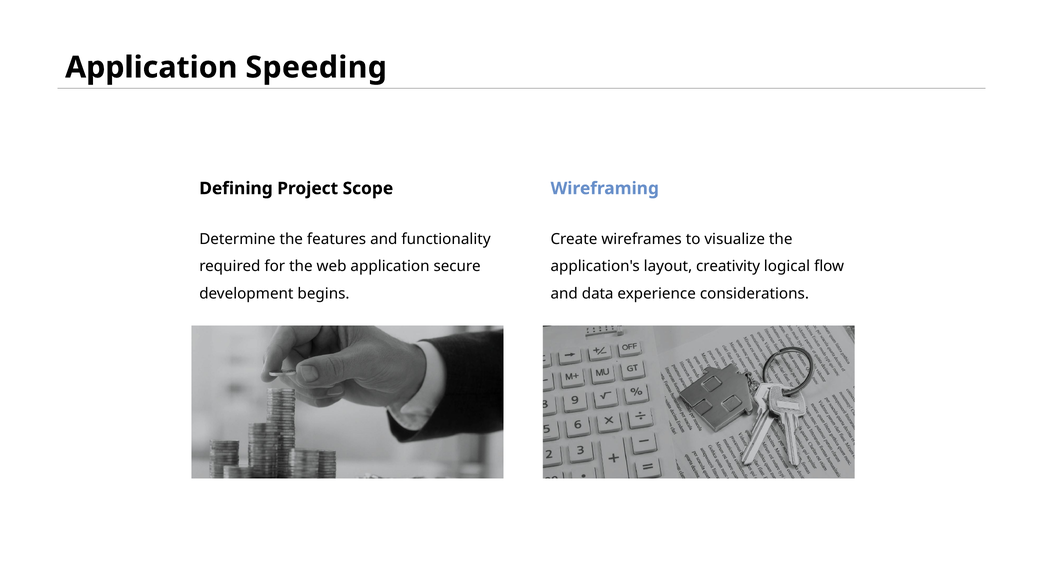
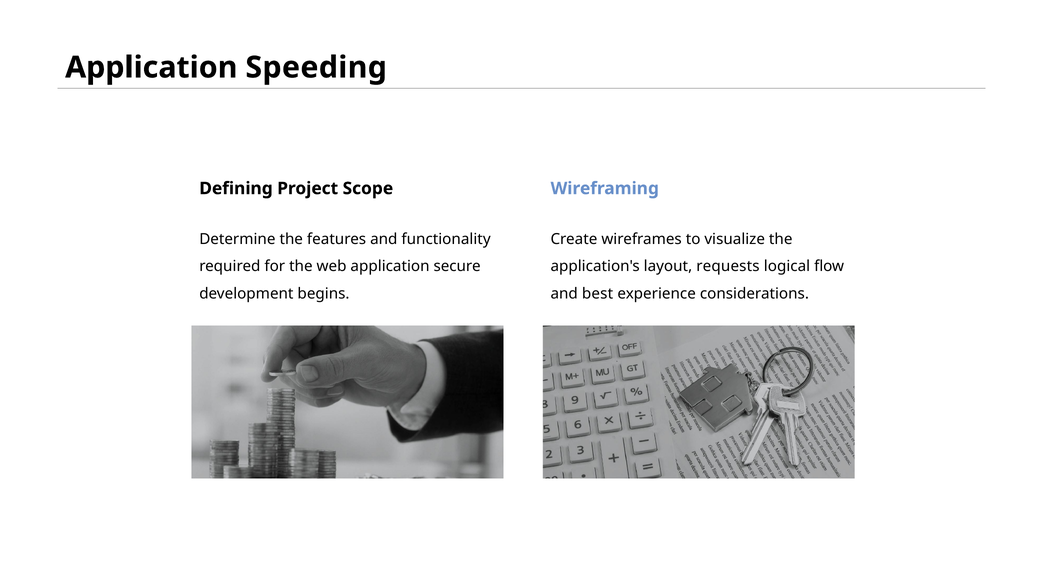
creativity: creativity -> requests (728, 266)
data: data -> best (598, 294)
